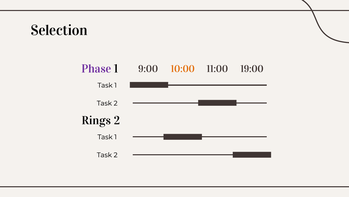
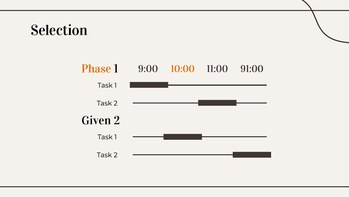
Phase colour: purple -> orange (96, 69)
19:00: 19:00 -> 91:00 (252, 69)
Rings: Rings -> Given (96, 120)
